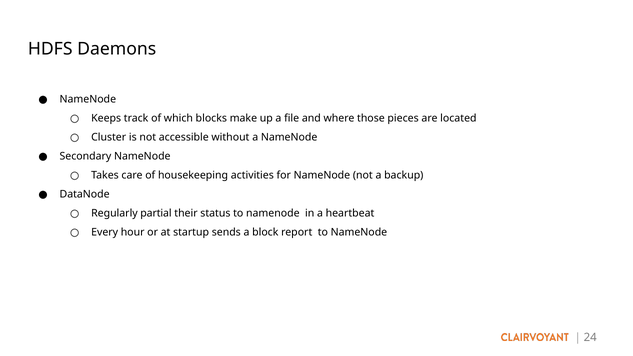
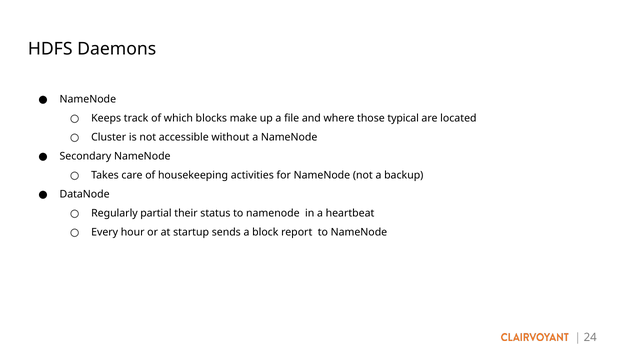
pieces: pieces -> typical (403, 118)
